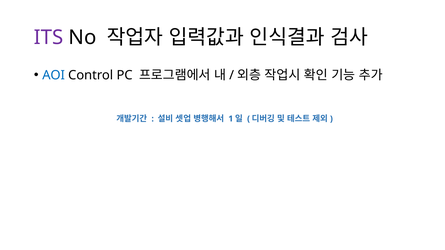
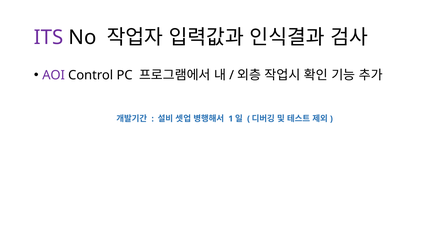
AOI colour: blue -> purple (54, 75)
